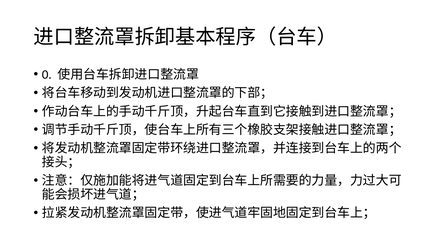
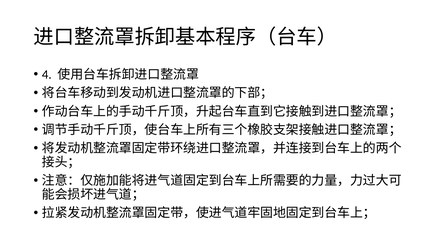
0: 0 -> 4 (47, 75)
